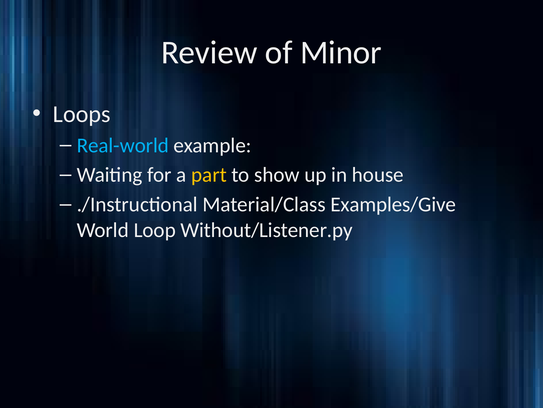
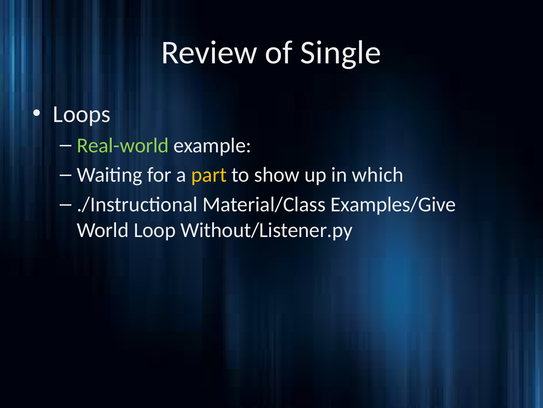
Minor: Minor -> Single (341, 53)
Real-world colour: light blue -> light green (123, 145)
house: house -> which (378, 175)
